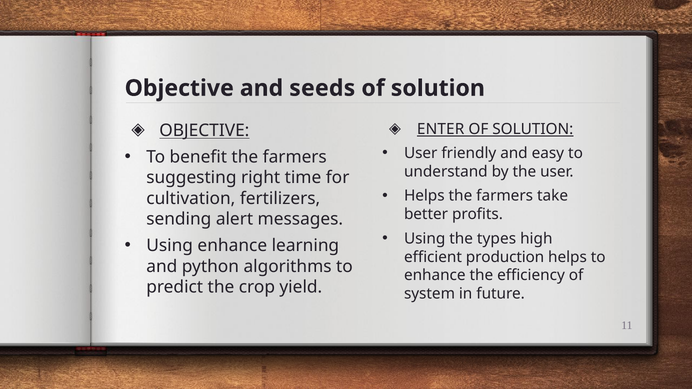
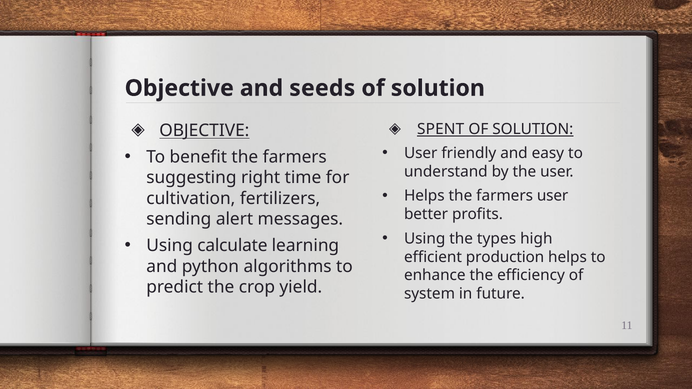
ENTER: ENTER -> SPENT (441, 129)
farmers take: take -> user (553, 196)
Using enhance: enhance -> calculate (232, 246)
